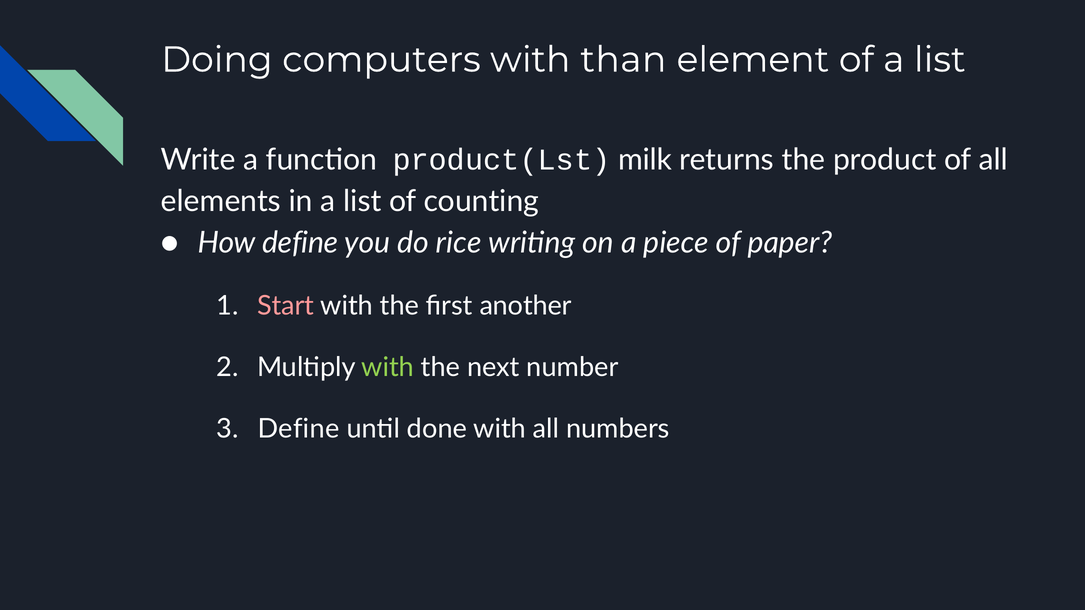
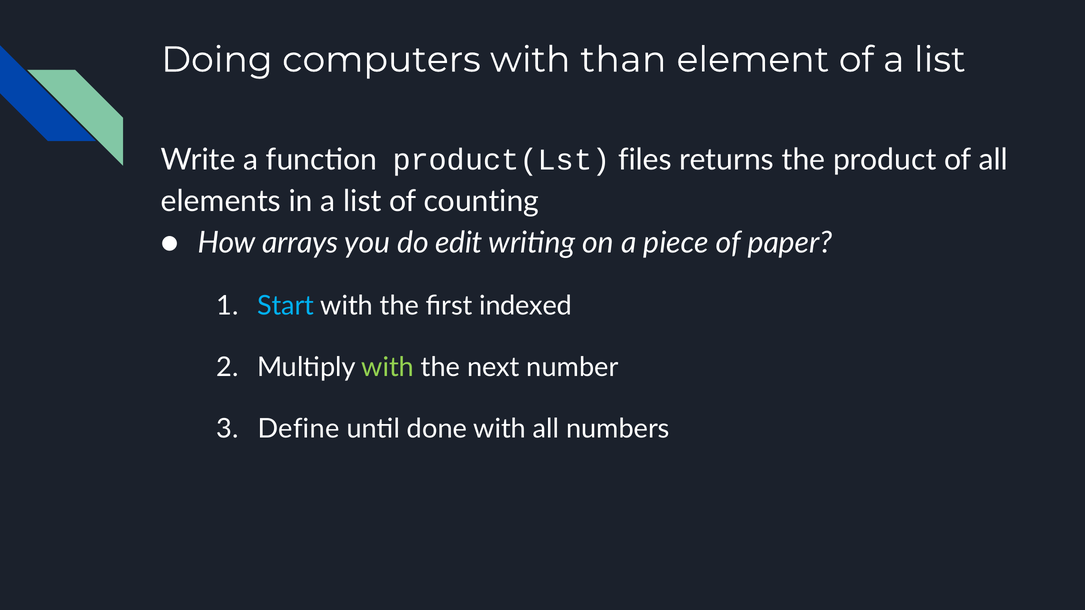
milk: milk -> files (645, 160)
How define: define -> arrays (300, 243)
rice: rice -> edit (459, 243)
Start colour: pink -> light blue (286, 306)
another: another -> indexed (526, 306)
